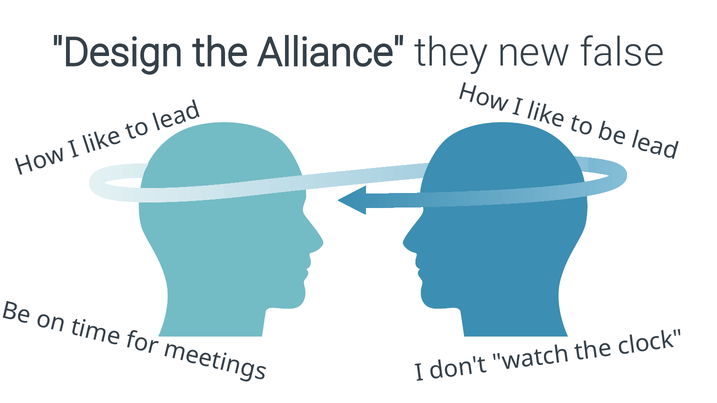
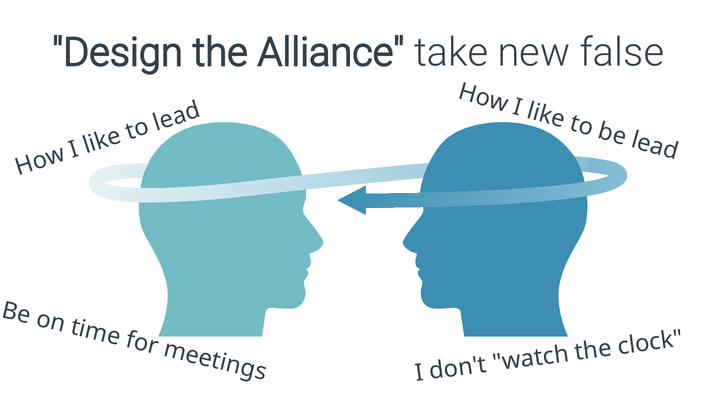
they: they -> take (451, 53)
